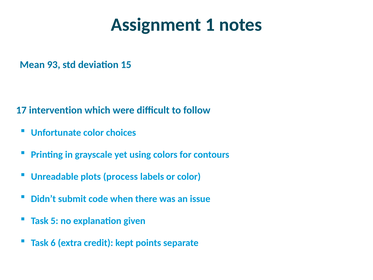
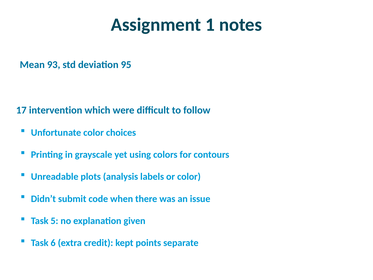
15: 15 -> 95 (126, 65)
process: process -> analysis (121, 177)
